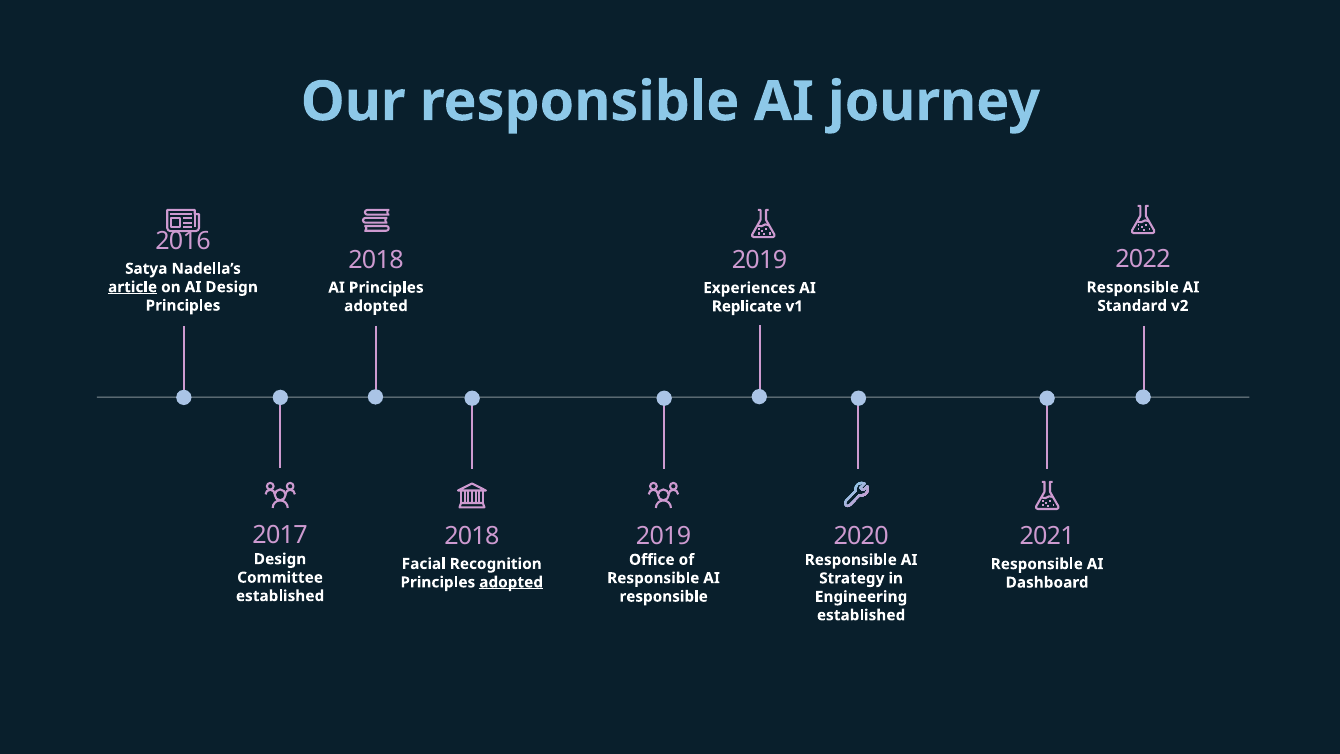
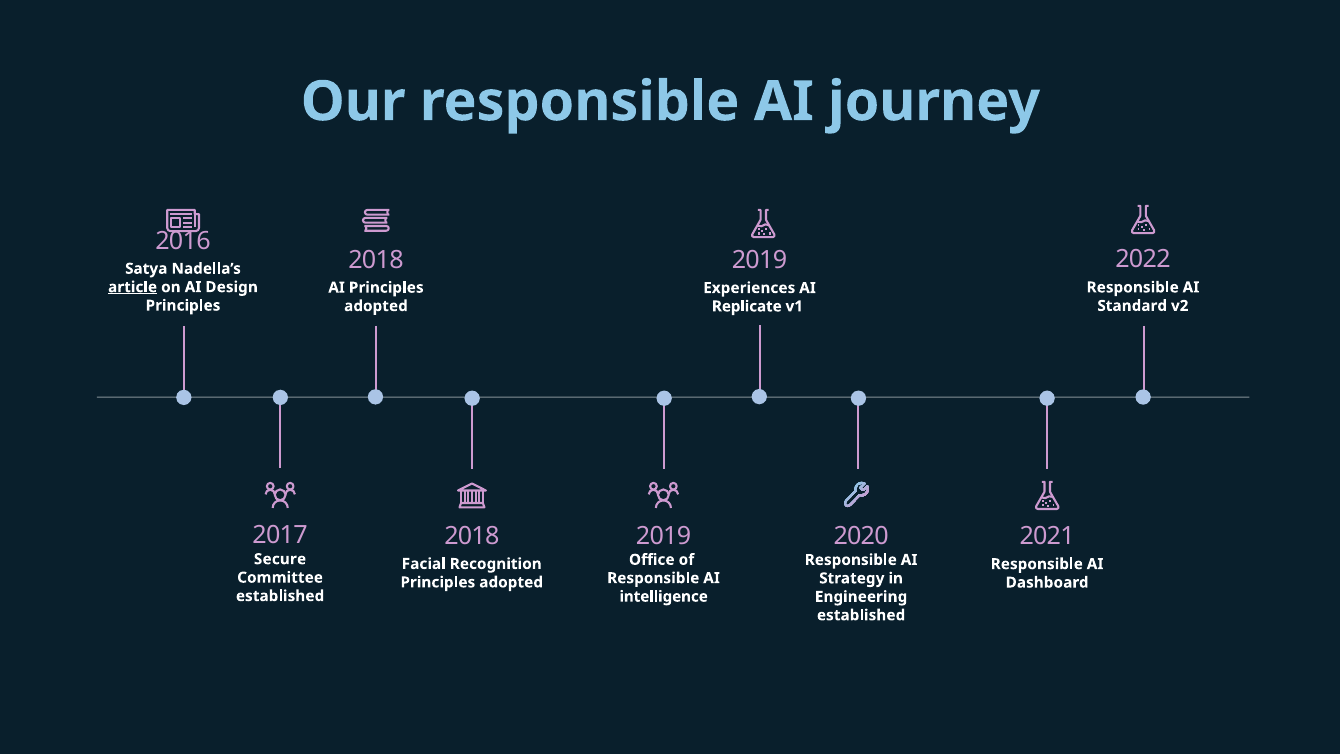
Design: Design -> Secure (280, 559)
adopted underline: present -> none (511, 582)
responsible: responsible -> intelligence (664, 596)
